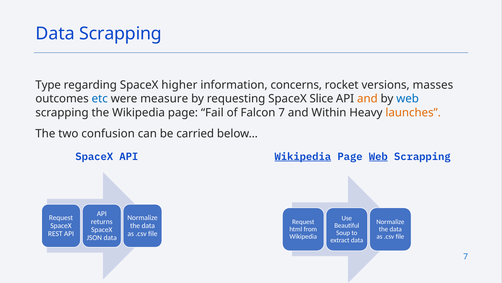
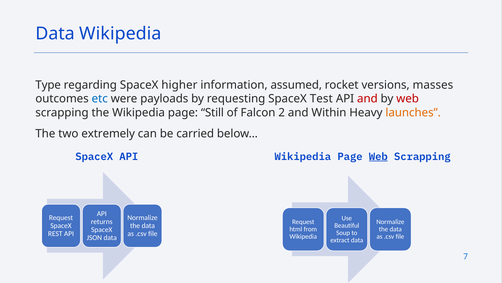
Data Scrapping: Scrapping -> Wikipedia (120, 34)
concerns: concerns -> assumed (296, 85)
measure: measure -> payloads (164, 99)
Slice: Slice -> Test (321, 99)
and colour: orange -> red (367, 99)
web colour: blue -> red (408, 99)
Fail: Fail -> Still (212, 112)
Falcon 7: 7 -> 2 (282, 112)
confusion: confusion -> extremely (108, 133)
Wikipedia underline: present -> none (303, 156)
